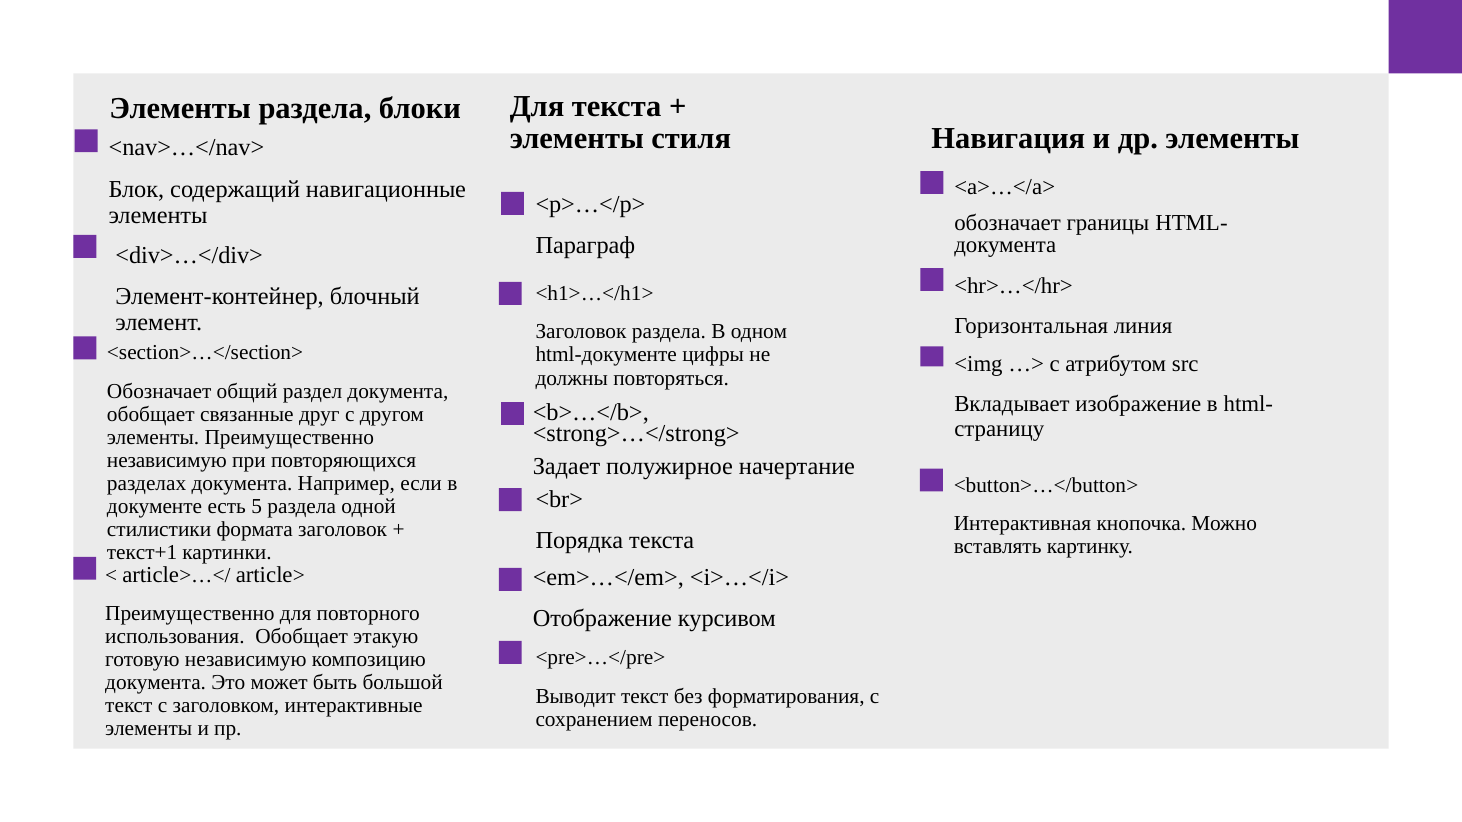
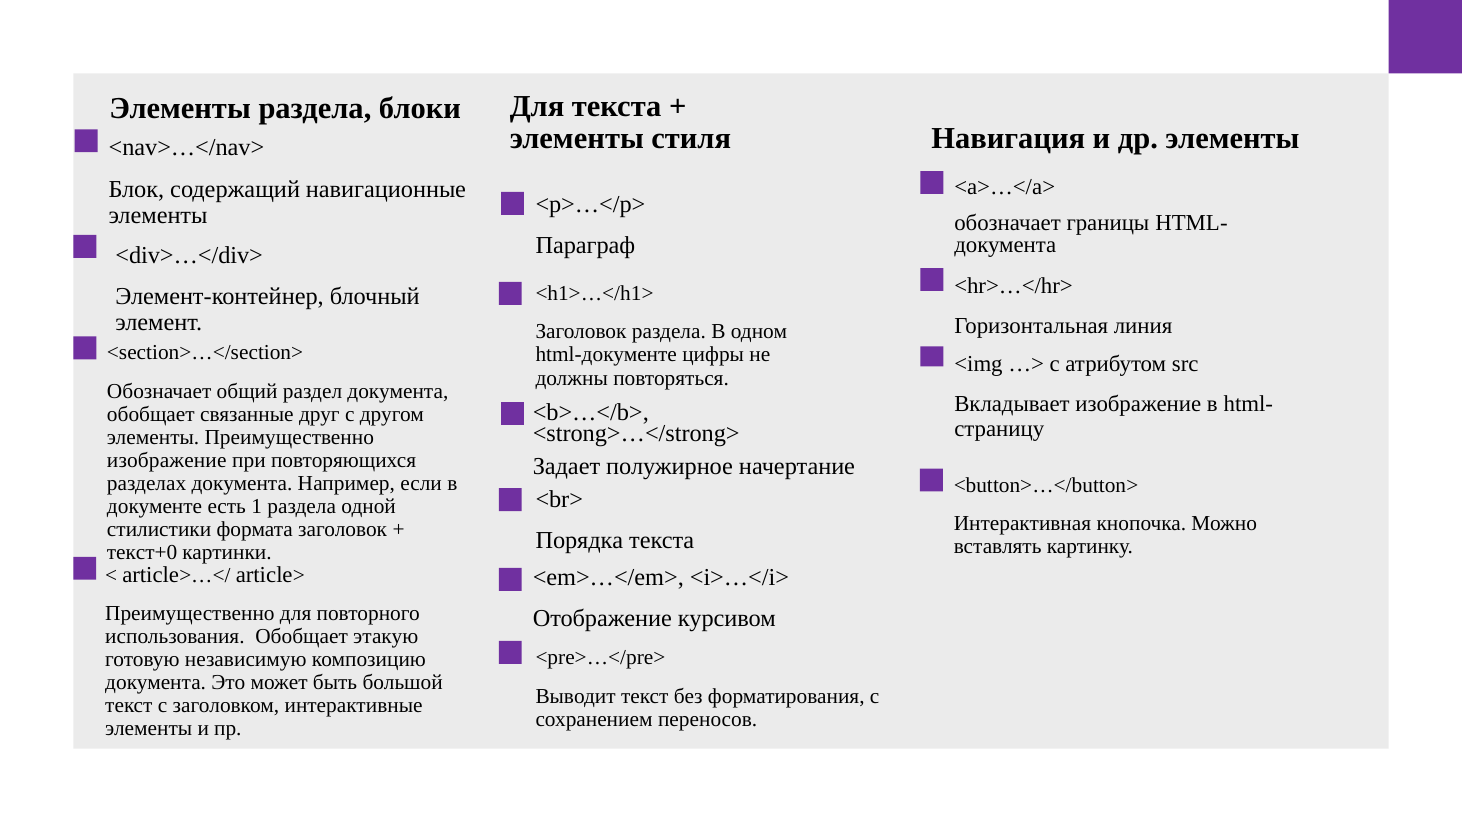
независимую: независимую -> изображение (167, 460)
5: 5 -> 1 (257, 506)
текст+1: текст+1 -> текст+0 (142, 553)
